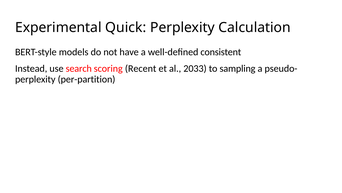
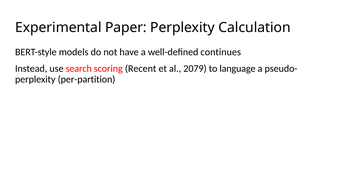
Quick: Quick -> Paper (126, 27)
consistent: consistent -> continues (221, 52)
2033: 2033 -> 2079 (195, 68)
sampling: sampling -> language (238, 68)
